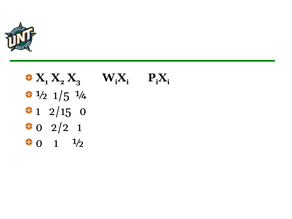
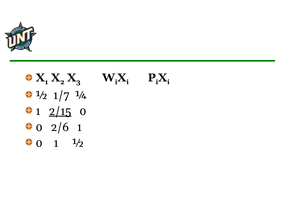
1/5: 1/5 -> 1/7 (61, 95)
2/15 underline: none -> present (60, 111)
2/2: 2/2 -> 2/6 (60, 127)
